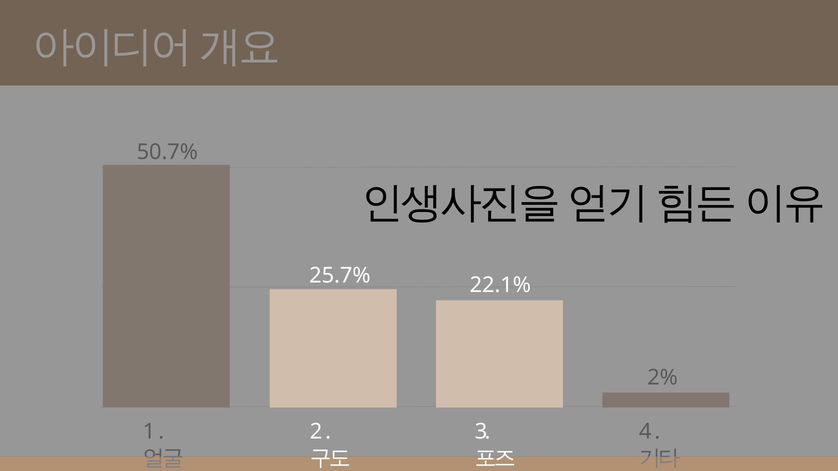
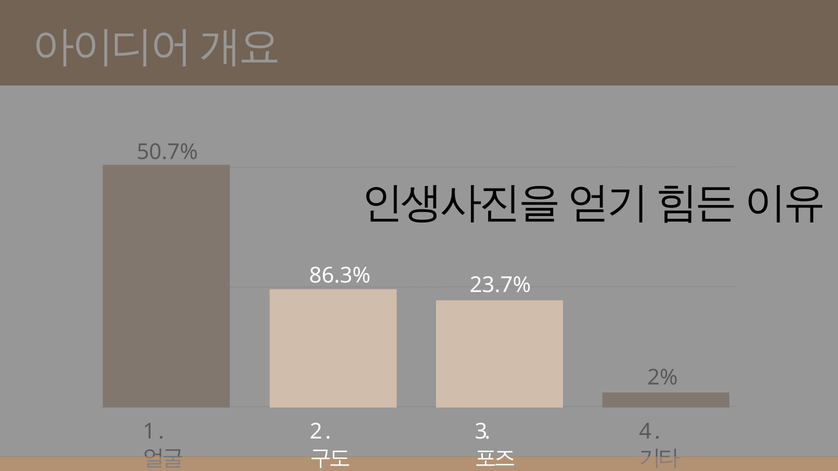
25.7%: 25.7% -> 86.3% (340, 276)
22.1%: 22.1% -> 23.7% (500, 285)
